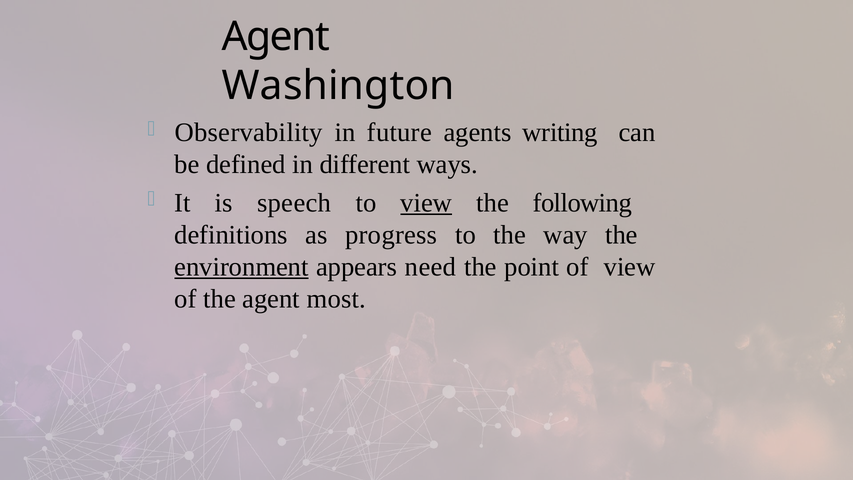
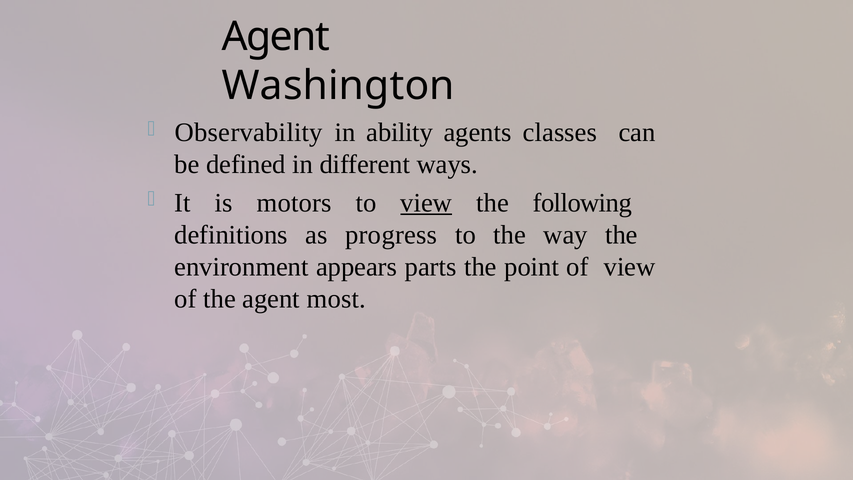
future: future -> ability (400, 132)
writing: writing -> classes (560, 132)
speech: speech -> motors (294, 203)
environment underline: present -> none (242, 267)
need: need -> parts (431, 267)
